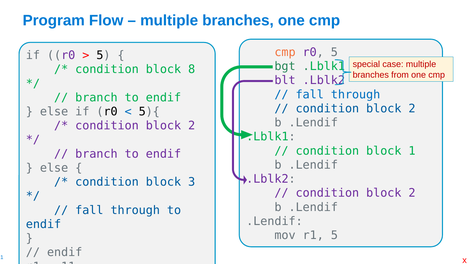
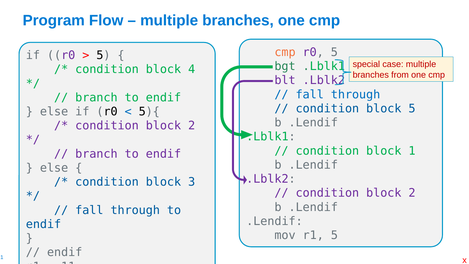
8: 8 -> 4 (192, 69)
2: 2 -> 5 (412, 108)
